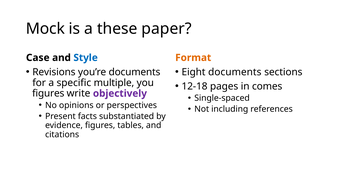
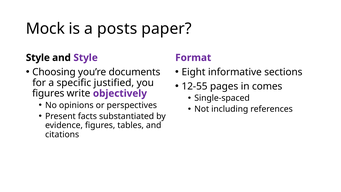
these: these -> posts (117, 29)
Case: Case -> Style (38, 58)
Style colour: blue -> purple (86, 58)
Format colour: orange -> purple (193, 58)
Revisions: Revisions -> Choosing (54, 72)
Eight documents: documents -> informative (235, 72)
multiple: multiple -> justified (114, 83)
12-18: 12-18 -> 12-55 (195, 86)
